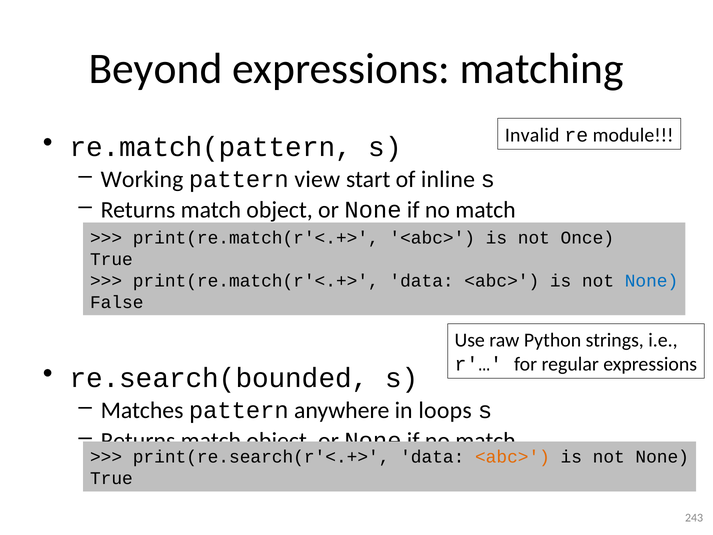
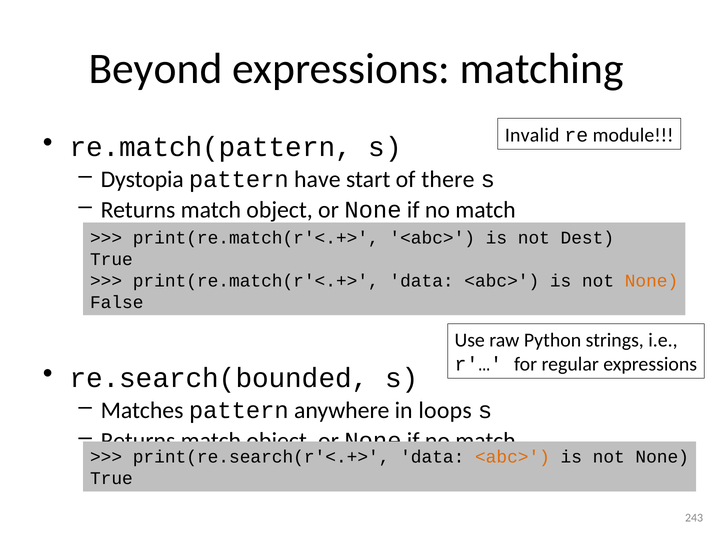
Working: Working -> Dystopia (142, 179)
view: view -> have (317, 179)
inline: inline -> there (448, 179)
Once: Once -> Dest (587, 238)
None colour: blue -> orange (652, 281)
